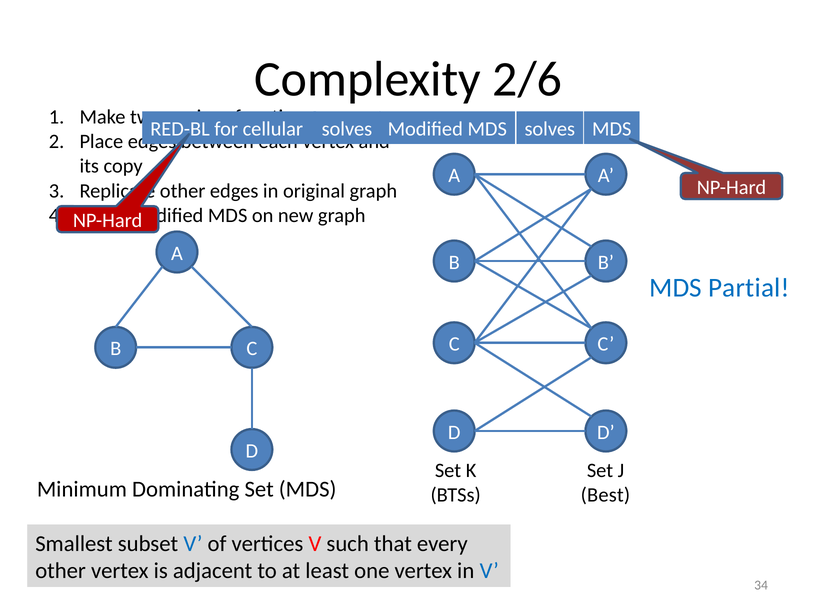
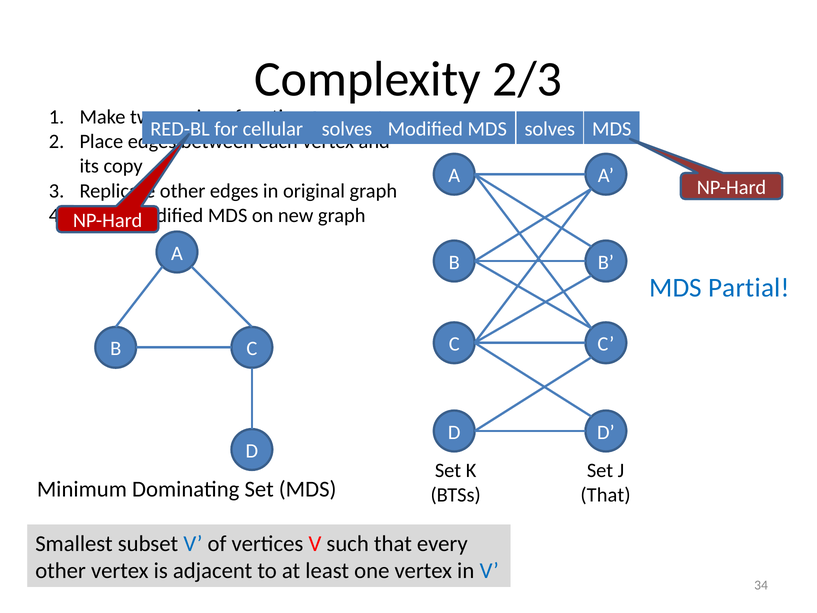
2/6: 2/6 -> 2/3 (527, 79)
Best: Best -> That (606, 495)
